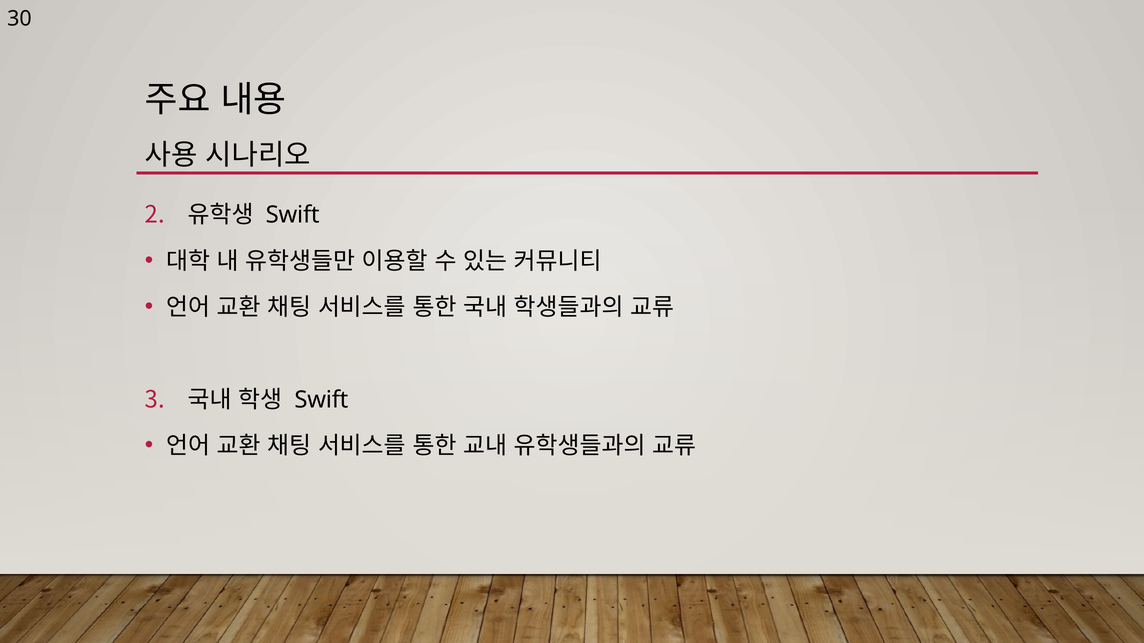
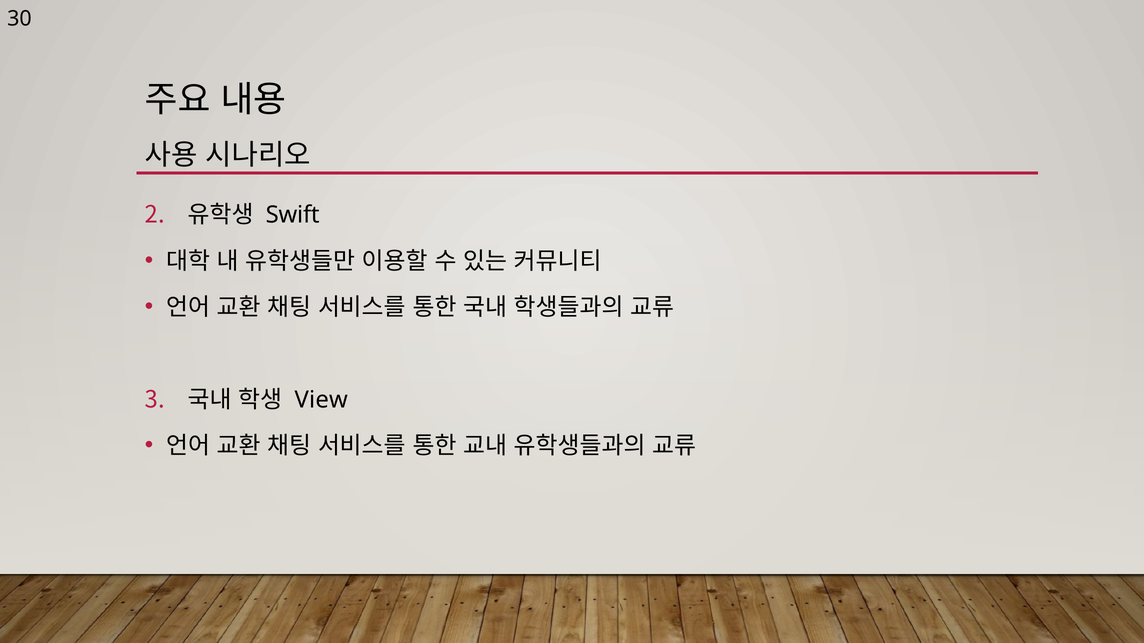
Swift: Swift -> View (321, 400)
